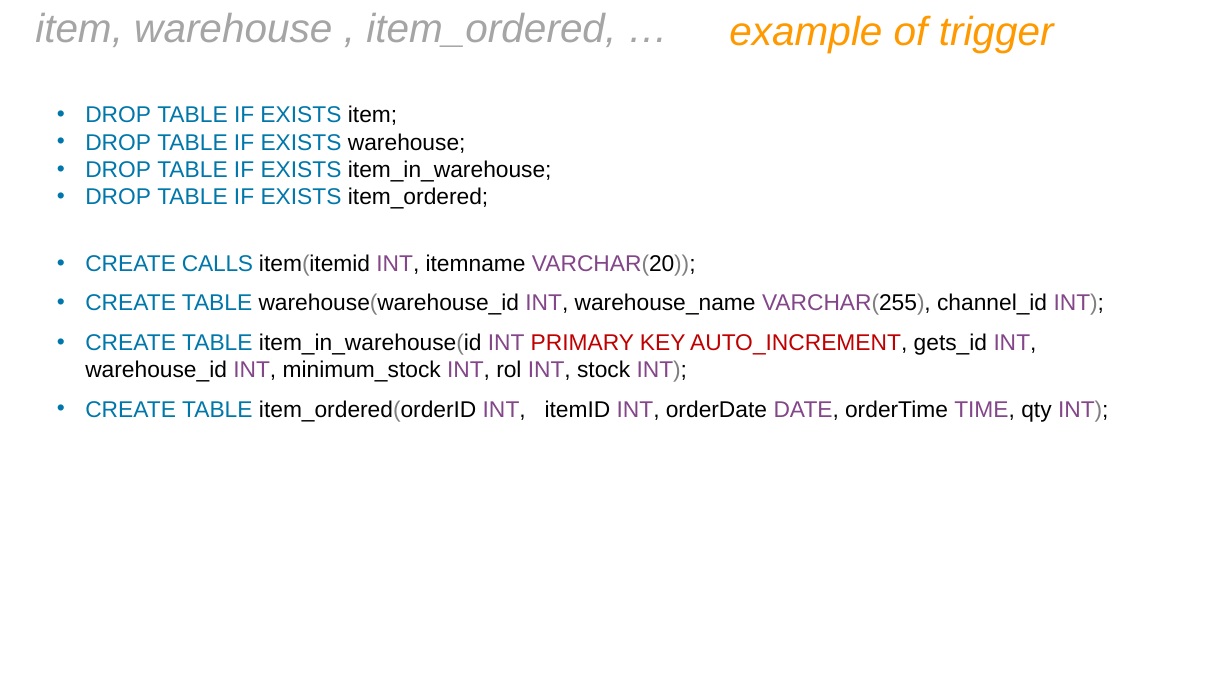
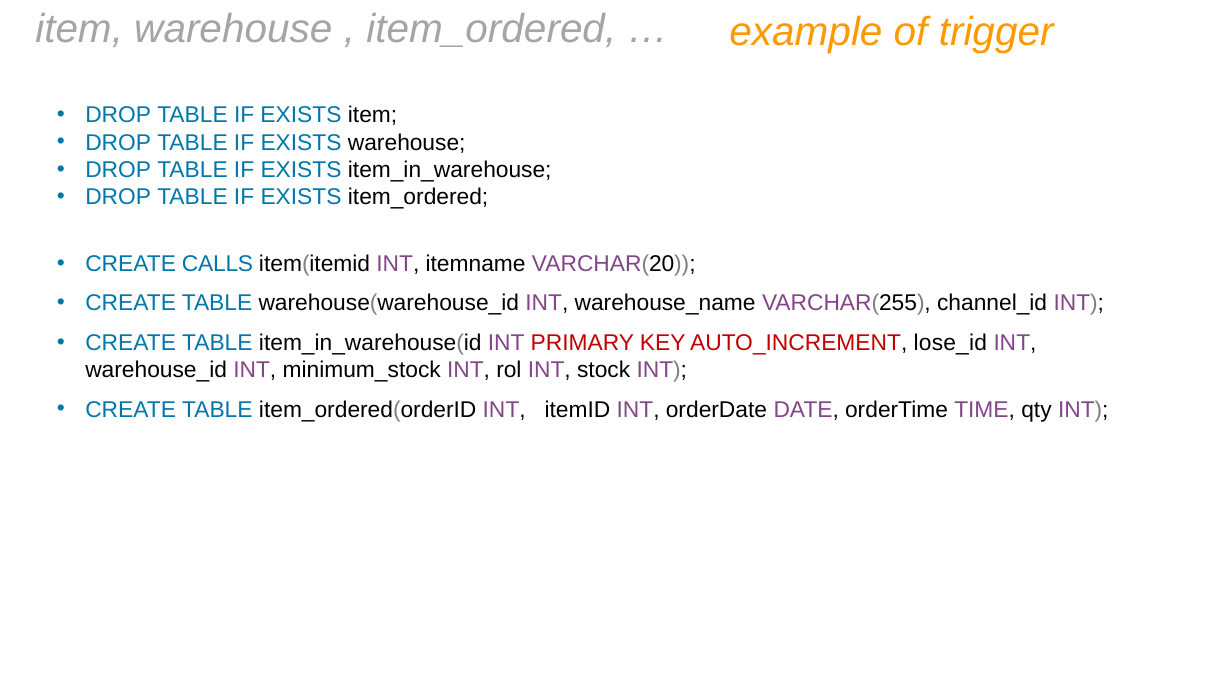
gets_id: gets_id -> lose_id (950, 343)
